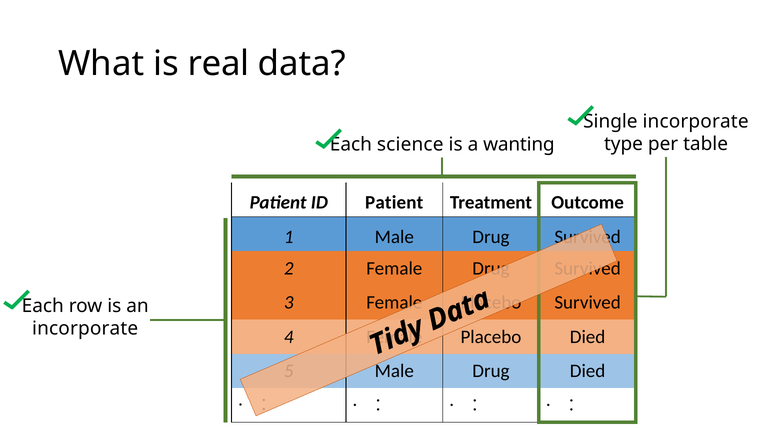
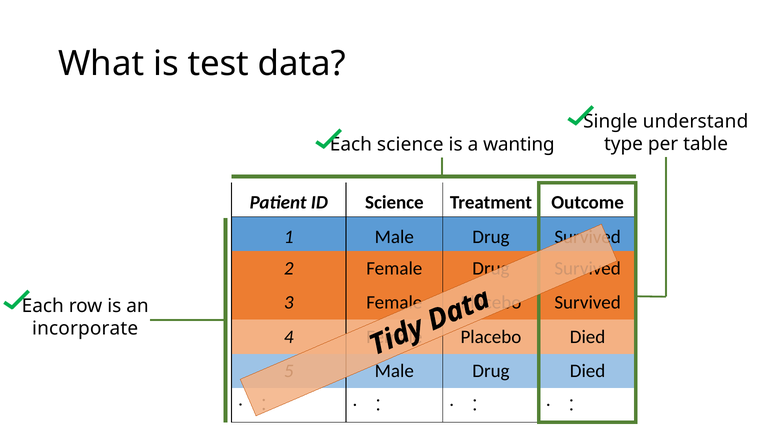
real: real -> test (218, 64)
incorporate: incorporate -> understand (696, 121)
ID Patient: Patient -> Science (394, 203)
